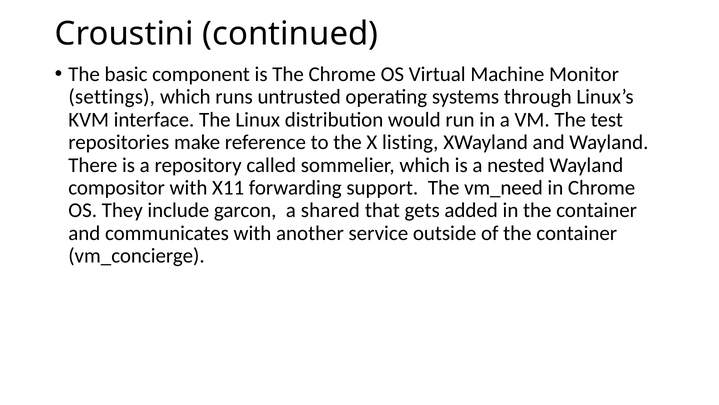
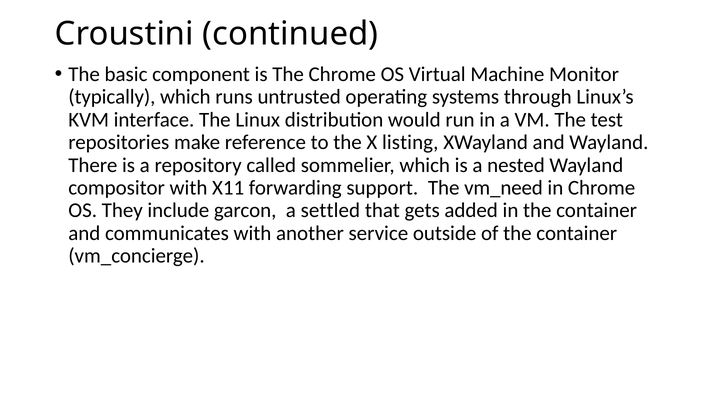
settings: settings -> typically (112, 97)
shared: shared -> settled (330, 210)
